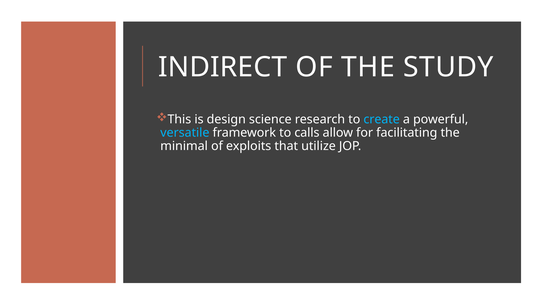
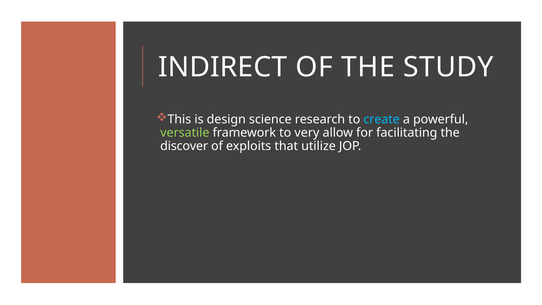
versatile colour: light blue -> light green (185, 133)
calls: calls -> very (307, 133)
minimal: minimal -> discover (184, 146)
